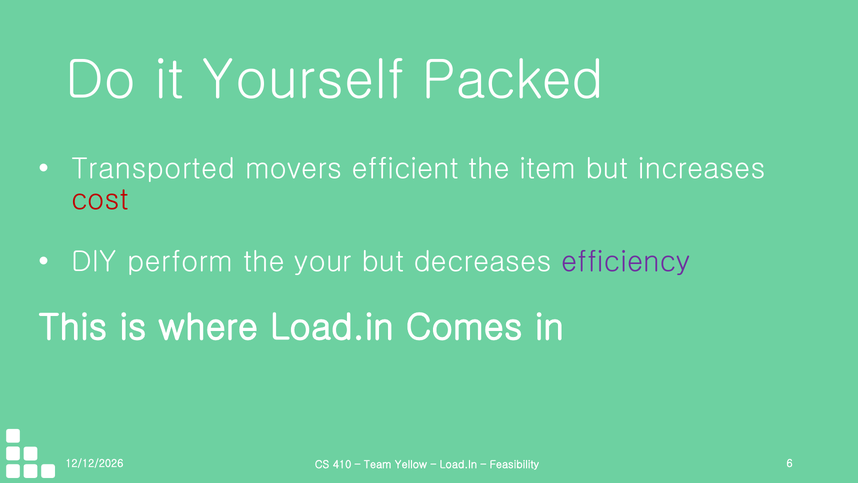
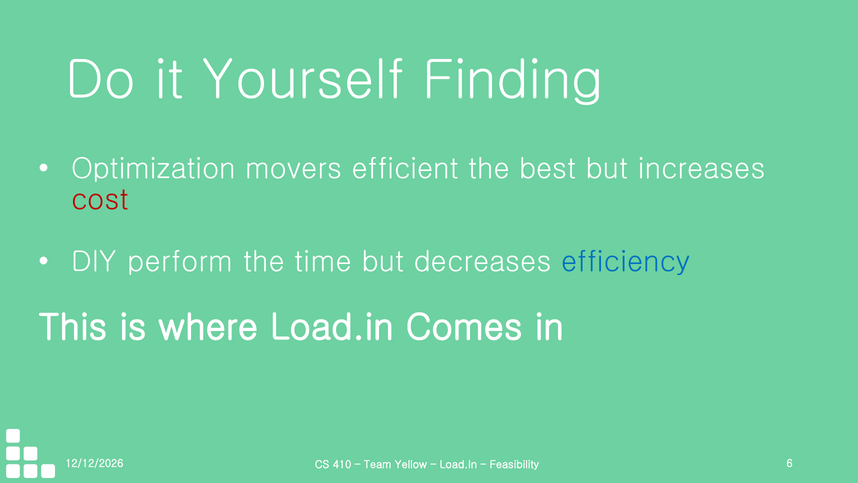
Packed: Packed -> Finding (513, 80)
Transported: Transported -> Optimization (153, 169)
item: item -> best (548, 169)
your: your -> time (323, 261)
efficiency colour: purple -> blue (626, 261)
